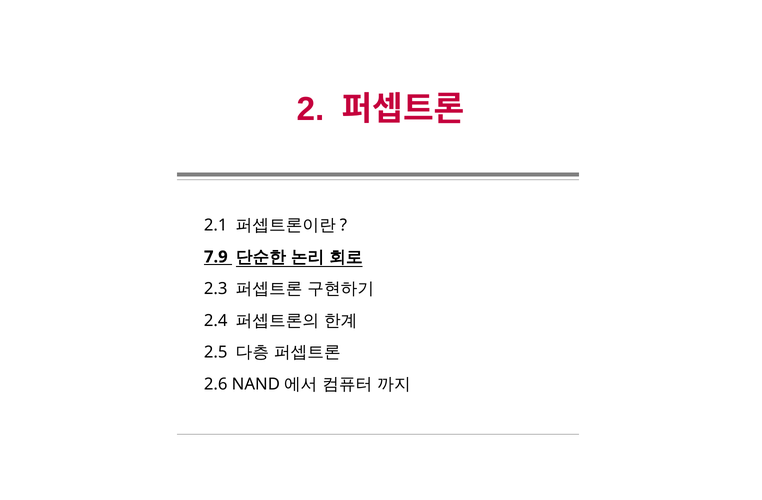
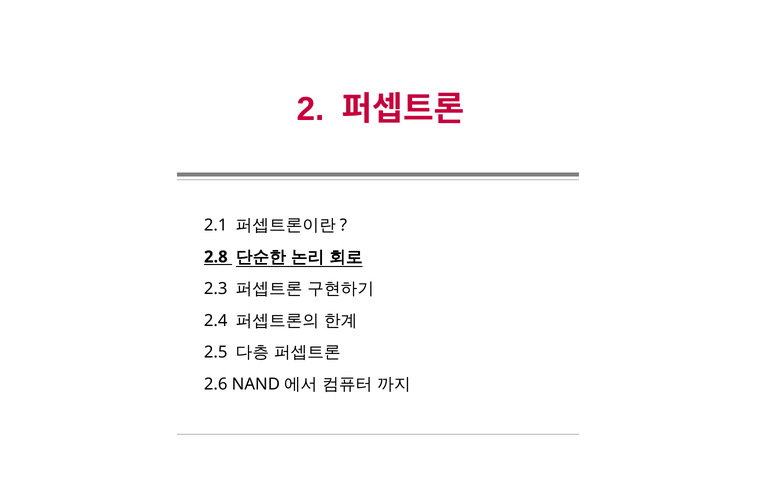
7.9: 7.9 -> 2.8 (216, 257)
